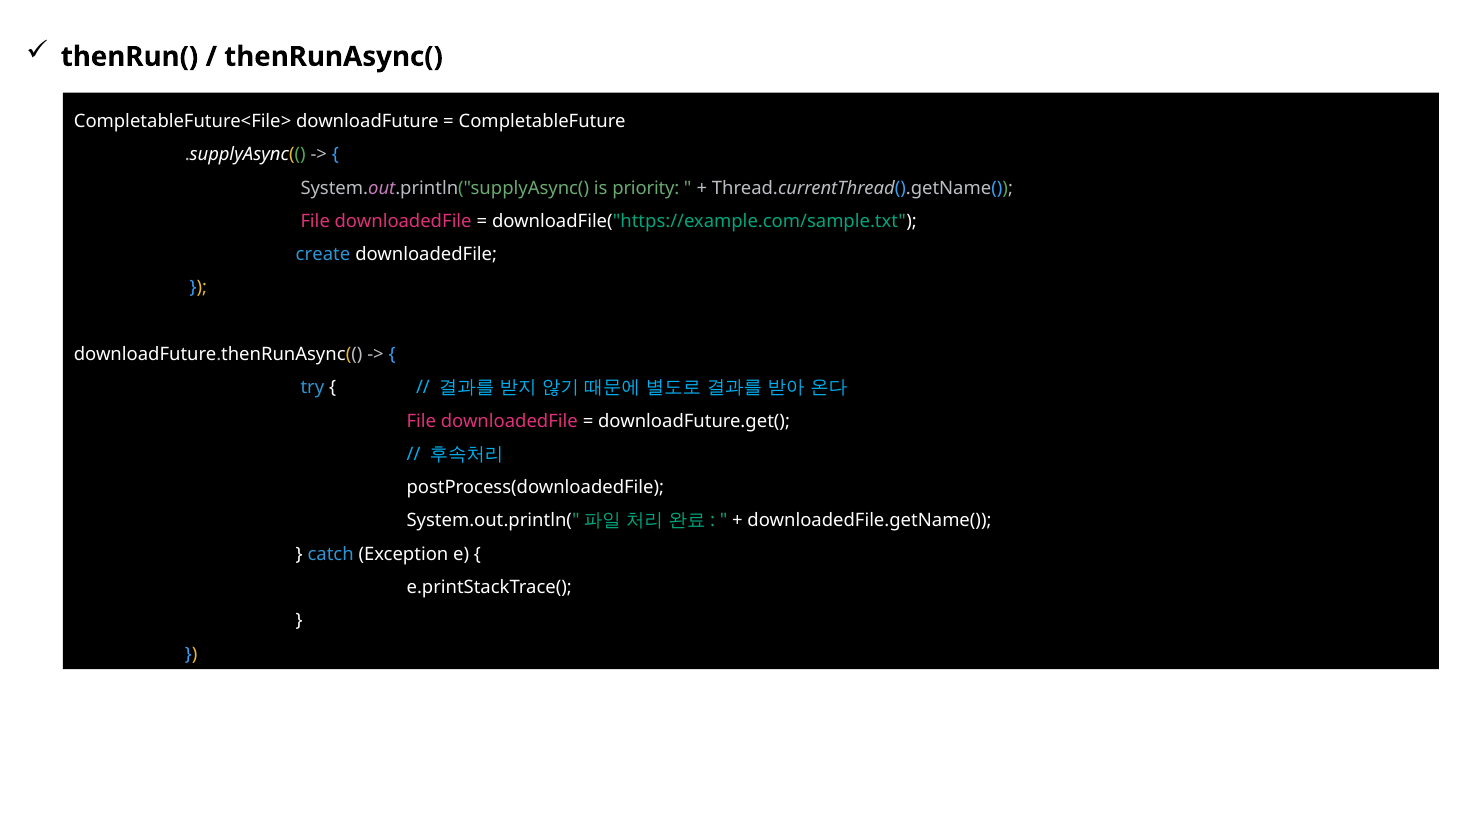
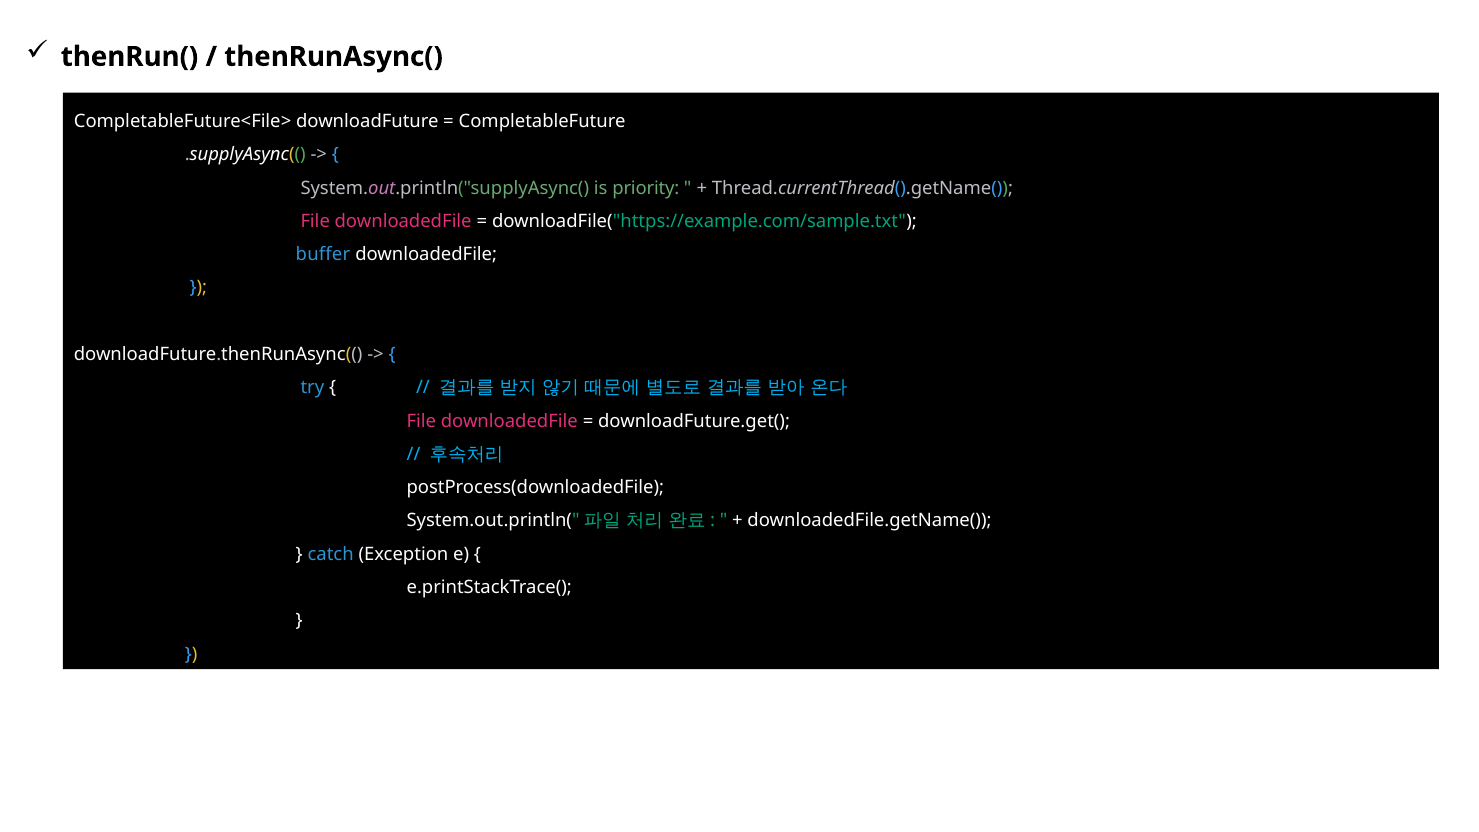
create: create -> buffer (323, 255)
